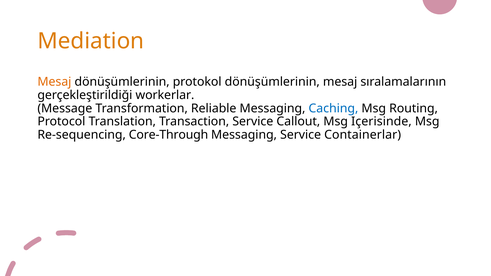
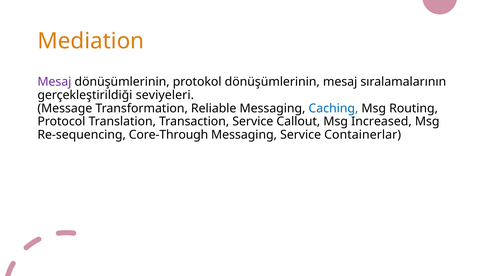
Mesaj colour: orange -> purple (54, 82)
workerlar: workerlar -> seviyeleri (165, 95)
Içerisinde: Içerisinde -> Increased (381, 122)
